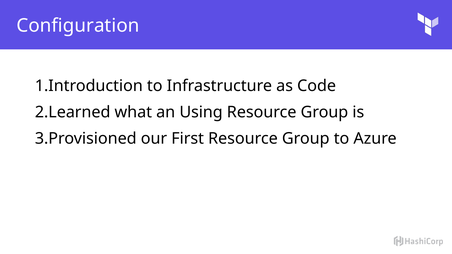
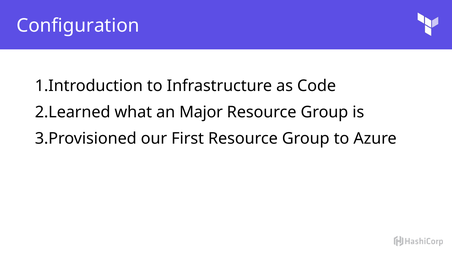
Using: Using -> Major (201, 112)
